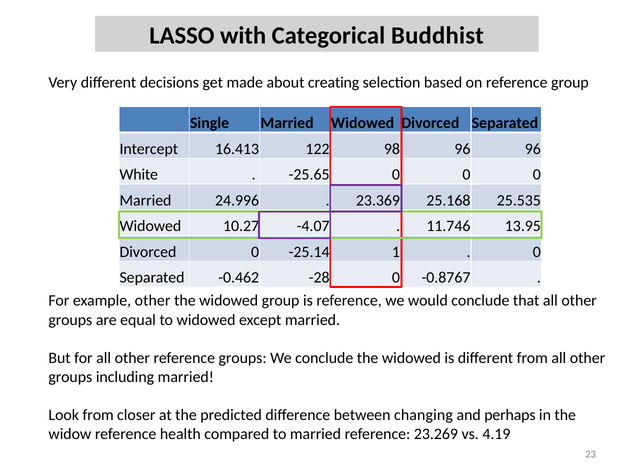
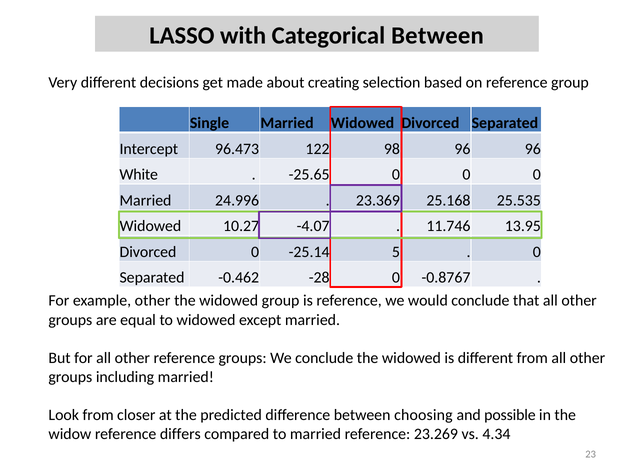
Categorical Buddhist: Buddhist -> Between (438, 35)
16.413: 16.413 -> 96.473 (237, 149)
1: 1 -> 5 (396, 252)
changing: changing -> choosing (423, 415)
perhaps: perhaps -> possible (510, 415)
health: health -> differs (180, 434)
4.19: 4.19 -> 4.34 (496, 434)
